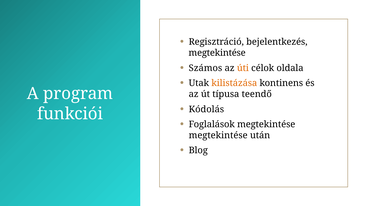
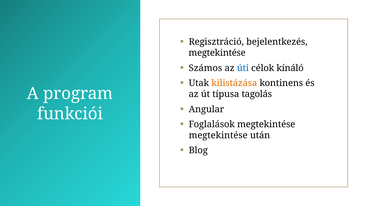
úti colour: orange -> blue (243, 68)
oldala: oldala -> kínáló (290, 68)
teendő: teendő -> tagolás (257, 94)
Kódolás: Kódolás -> Angular (206, 109)
